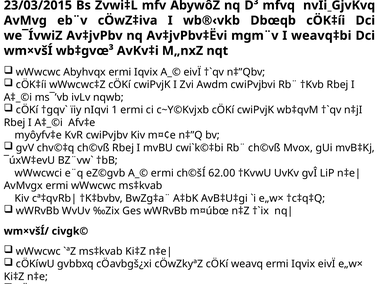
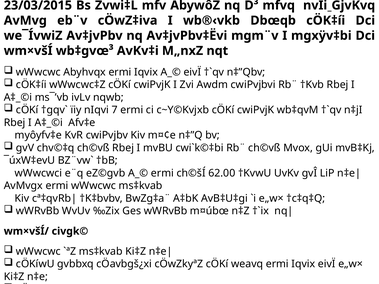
weavq‡bi: weavq‡bi -> mgxÿv‡bi (321, 36)
1: 1 -> 7 (115, 110)
